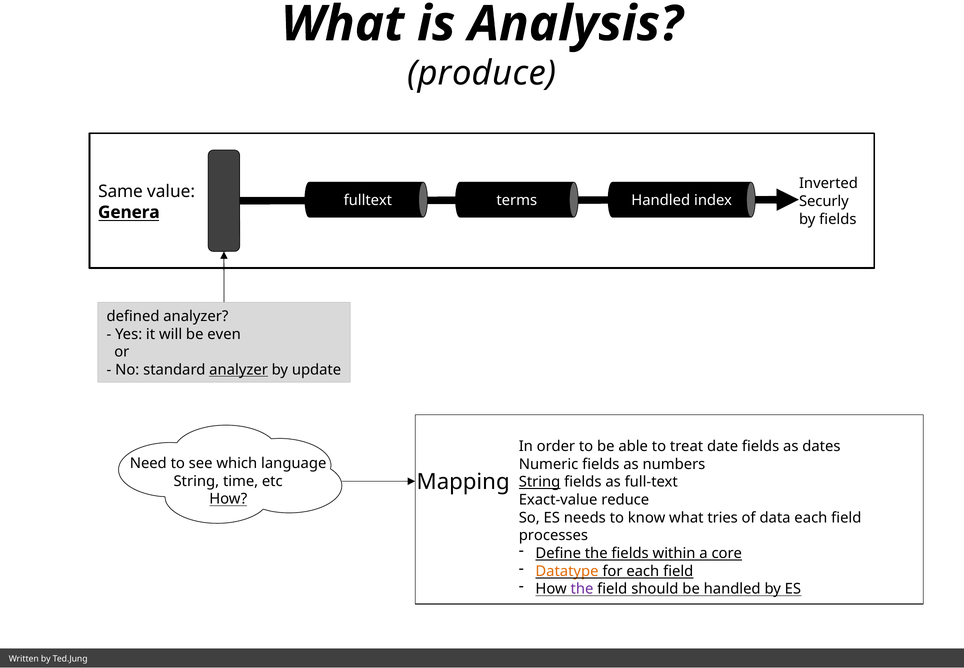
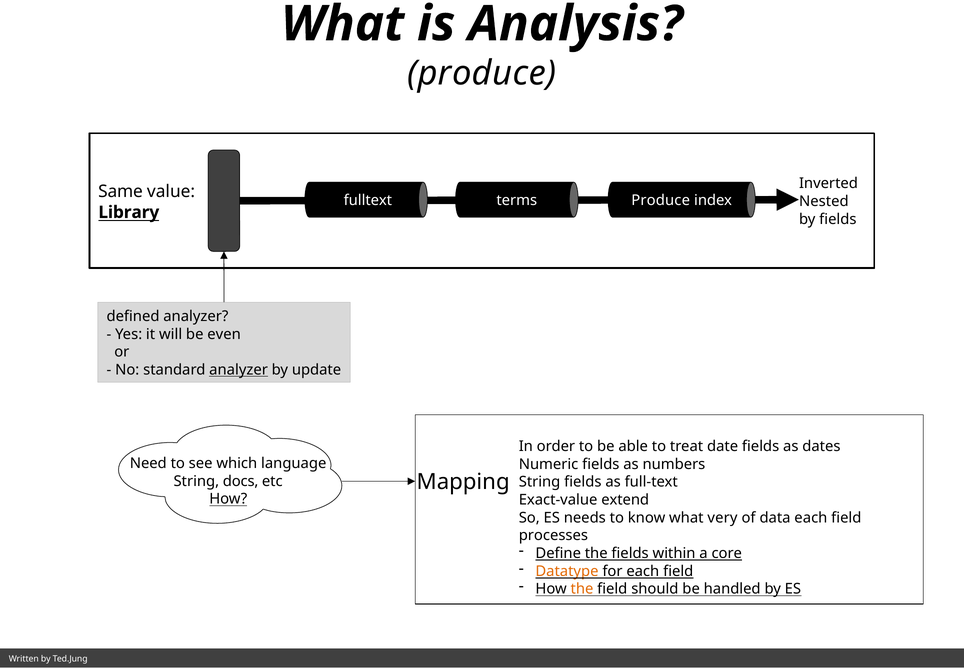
terms Handled: Handled -> Produce (661, 200)
Securly: Securly -> Nested (824, 201)
Genera: Genera -> Library (129, 212)
time: time -> docs (241, 481)
String underline: present -> none (540, 482)
reduce: reduce -> extend (625, 499)
tries: tries -> very (722, 517)
the colour: purple -> orange (582, 588)
